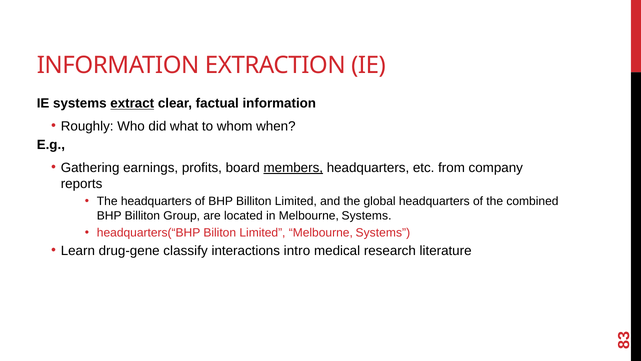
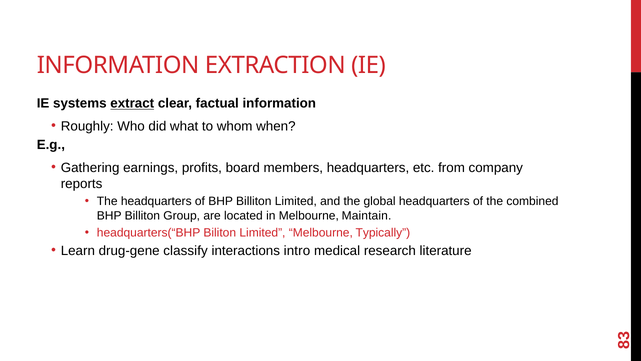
members underline: present -> none (293, 168)
in Melbourne Systems: Systems -> Maintain (366, 216)
Limited Melbourne Systems: Systems -> Typically (383, 232)
